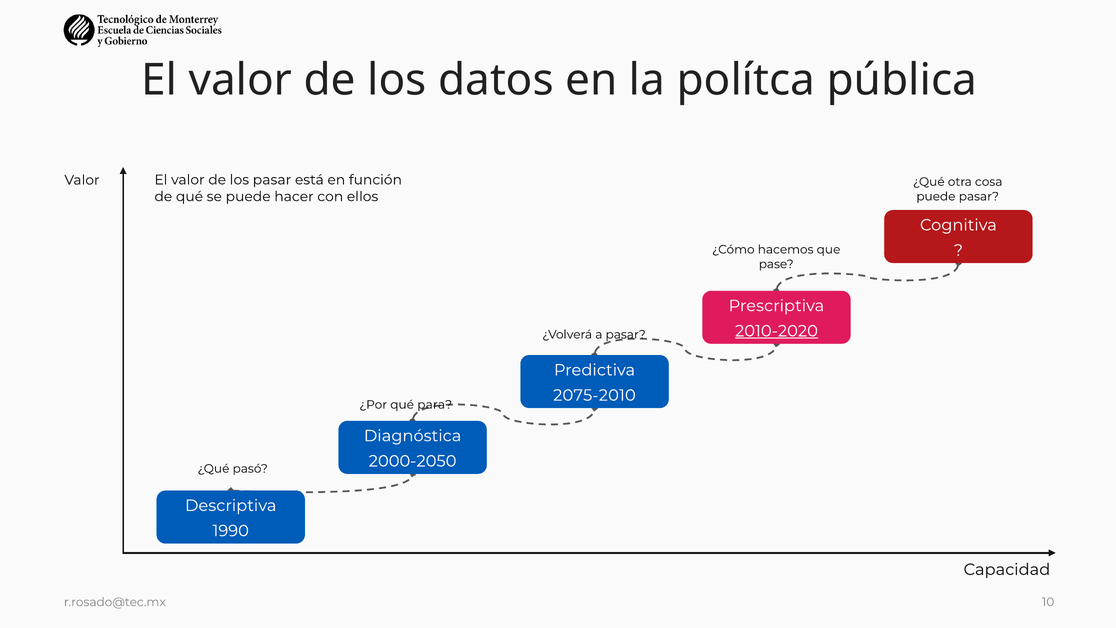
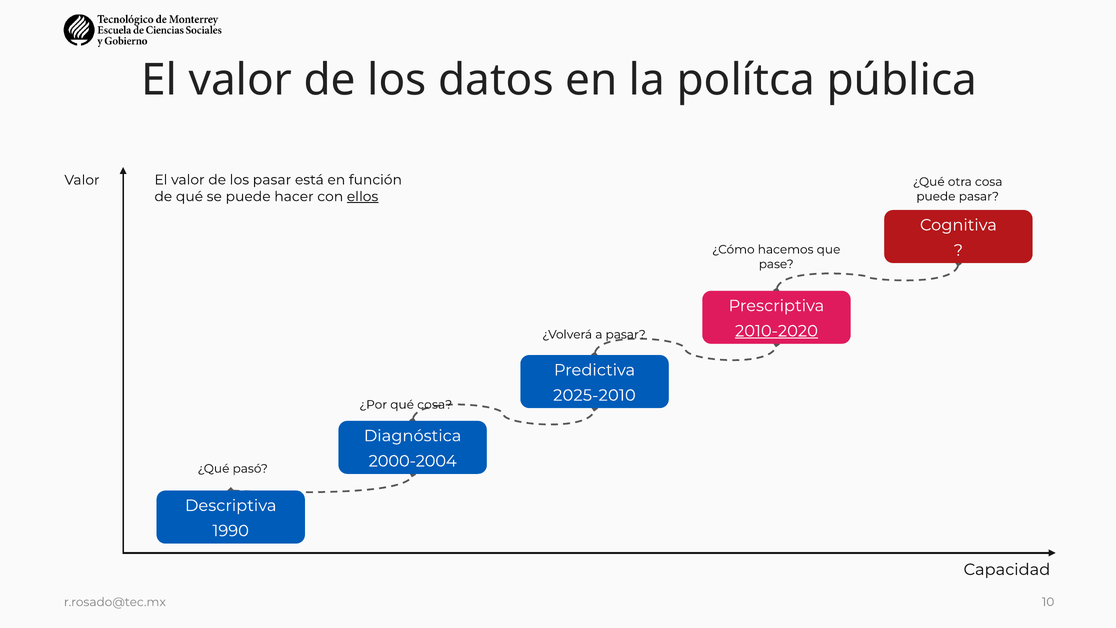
ellos underline: none -> present (363, 196)
2075-2010: 2075-2010 -> 2025-2010 (594, 395)
qué para: para -> cosa (435, 404)
2000-2050: 2000-2050 -> 2000-2004 (413, 461)
